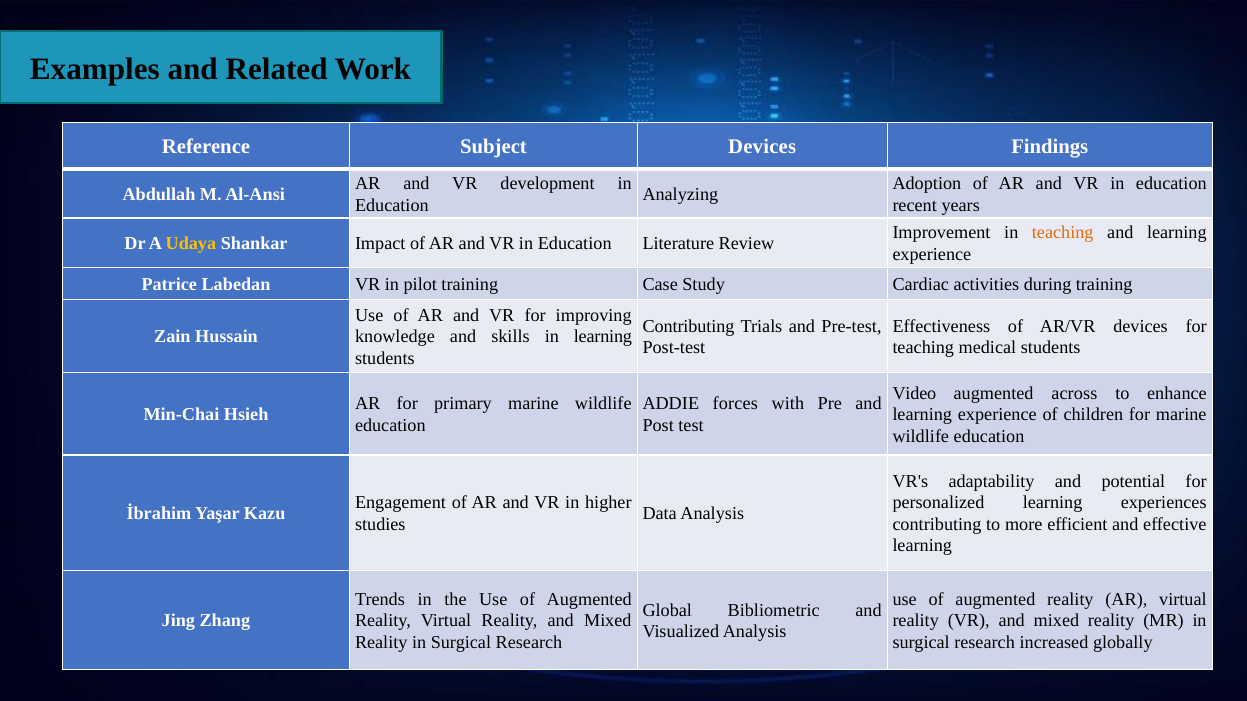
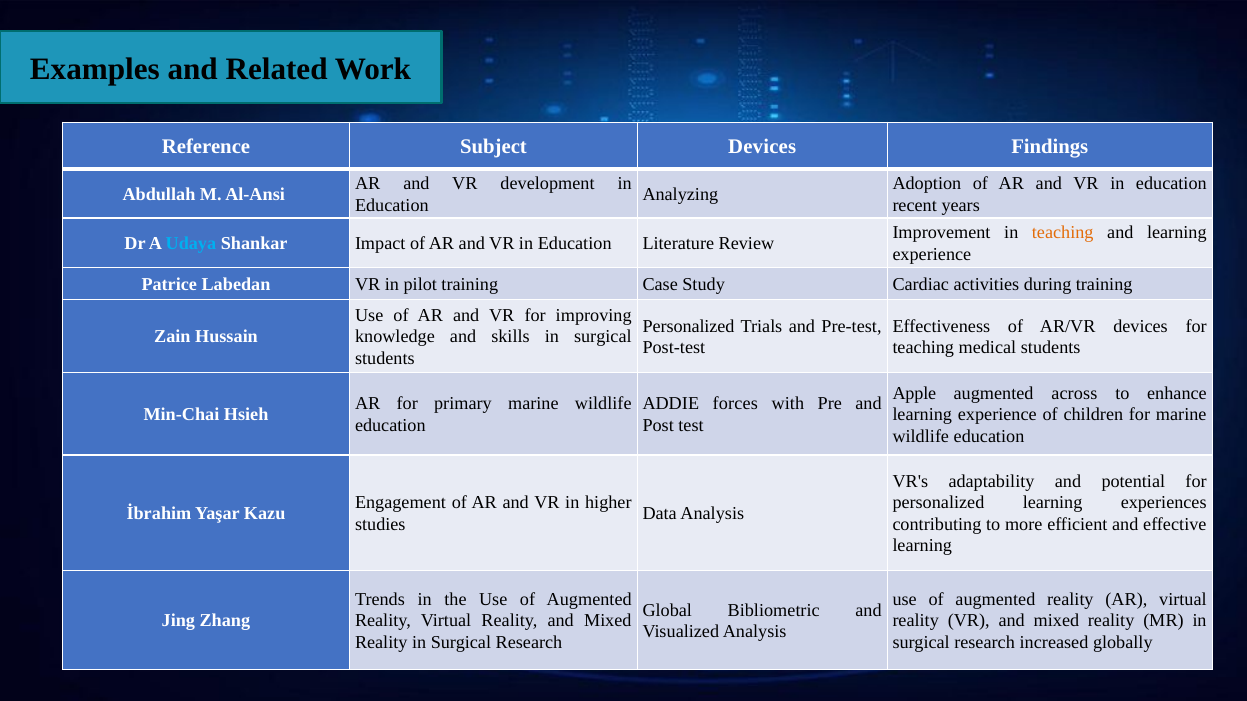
Udaya colour: yellow -> light blue (191, 244)
Contributing: Contributing -> Personalized (689, 326)
skills in learning: learning -> surgical (603, 337)
Video: Video -> Apple (914, 393)
